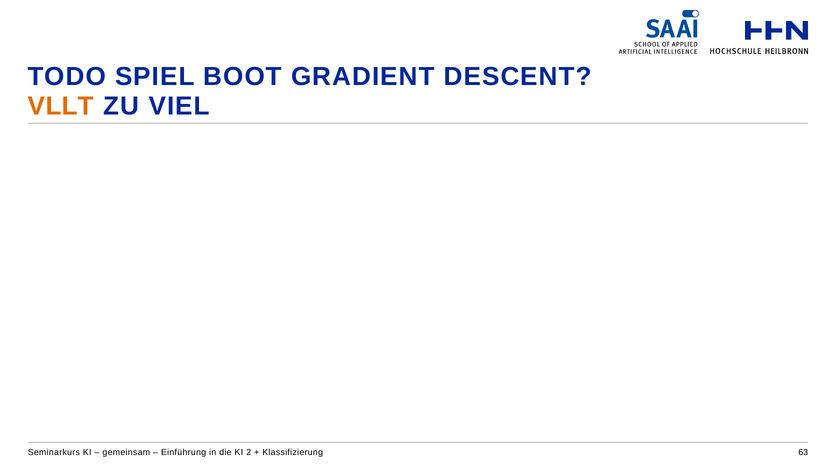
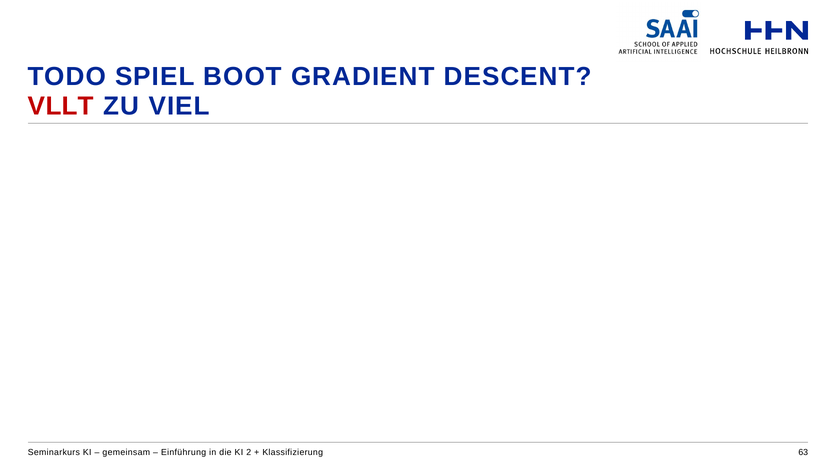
VLLT colour: orange -> red (61, 106)
